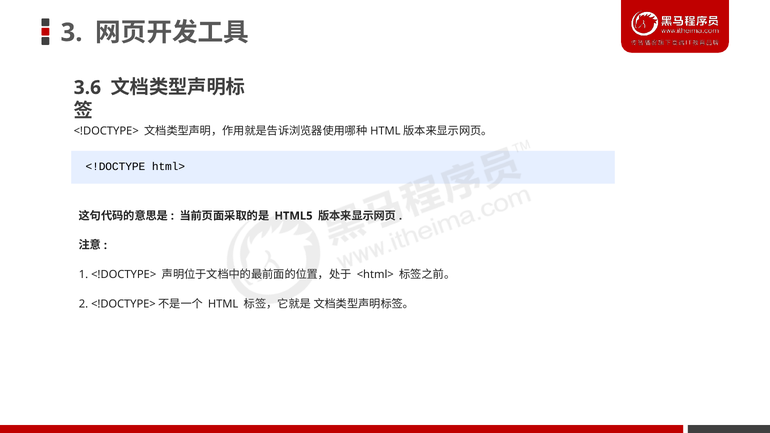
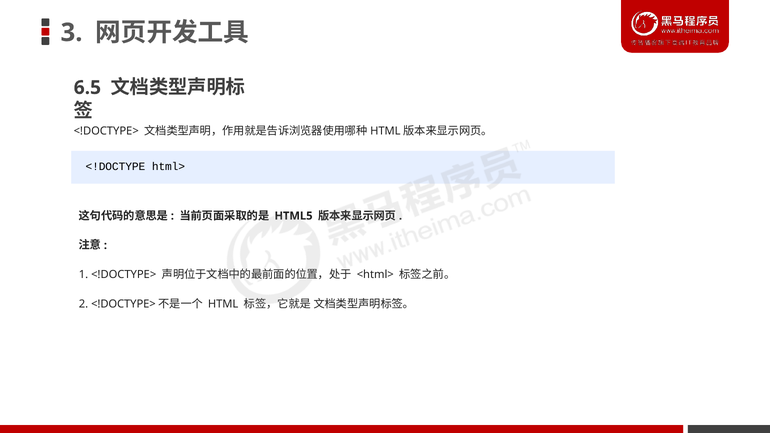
3.6: 3.6 -> 6.5 (87, 88)
